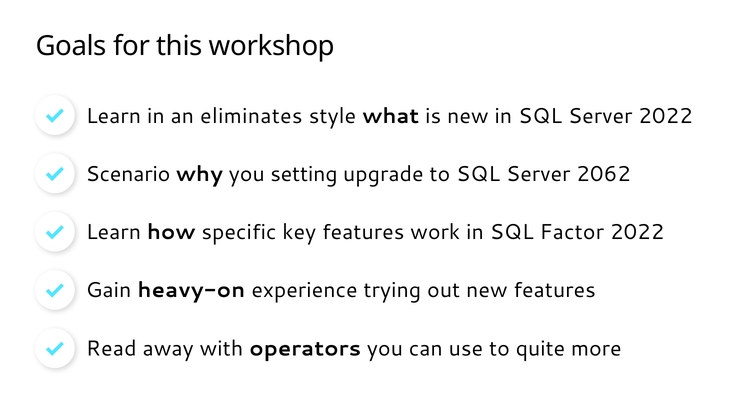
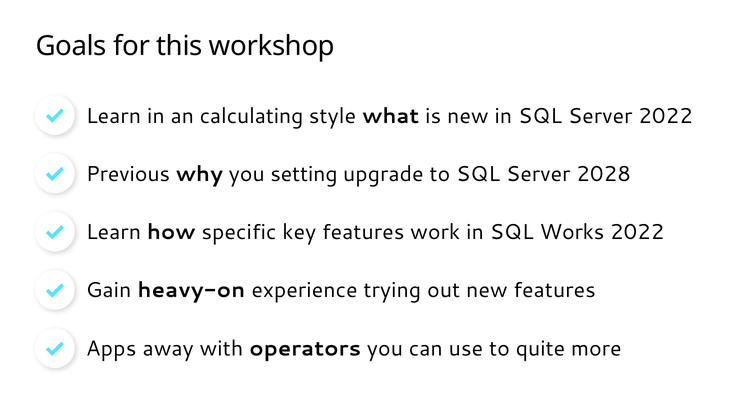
eliminates: eliminates -> calculating (252, 116)
Scenario: Scenario -> Previous (128, 174)
2062: 2062 -> 2028 (604, 174)
Factor: Factor -> Works (572, 232)
Read: Read -> Apps (111, 348)
